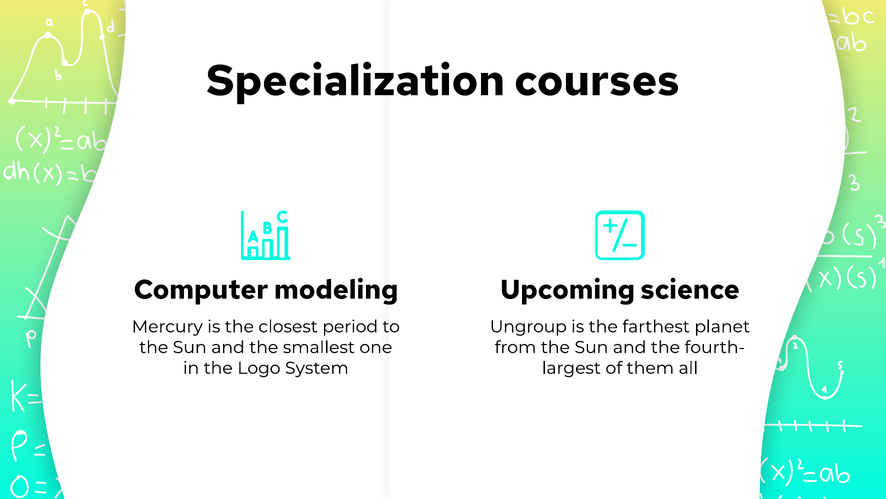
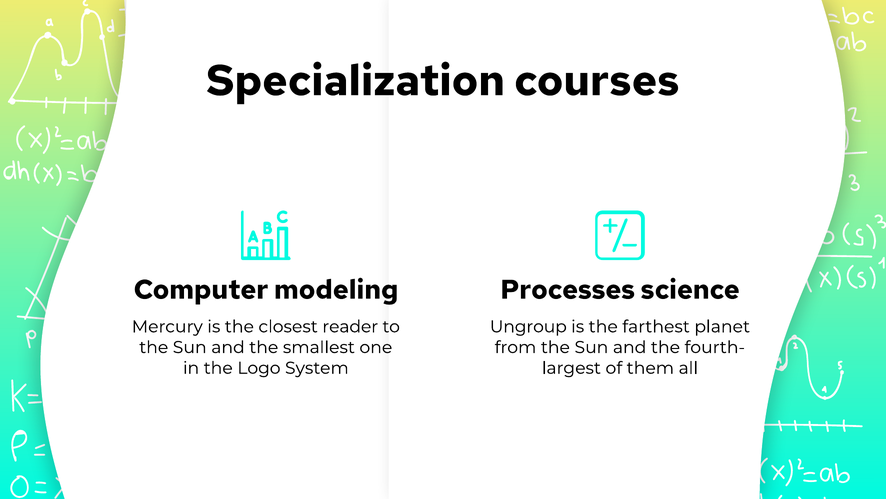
Upcoming: Upcoming -> Processes (568, 289)
period: period -> reader (350, 326)
